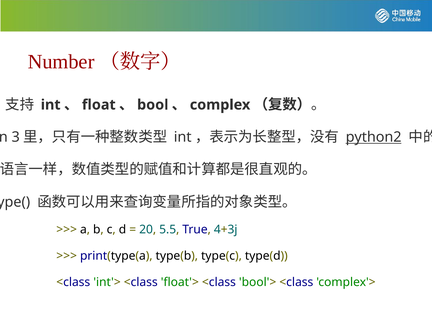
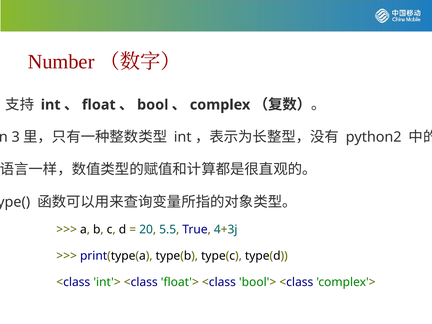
python2 underline: present -> none (374, 137)
